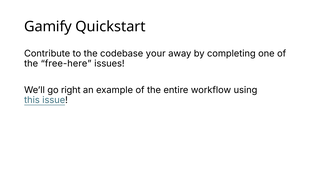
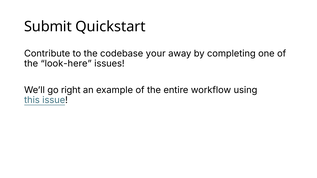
Gamify: Gamify -> Submit (48, 27)
free-here: free-here -> look-here (66, 64)
